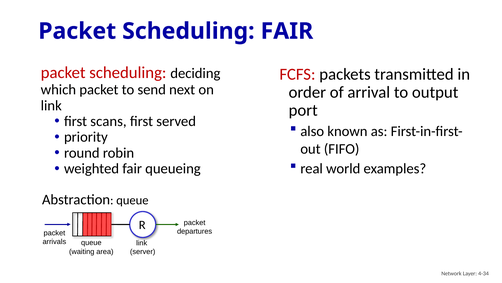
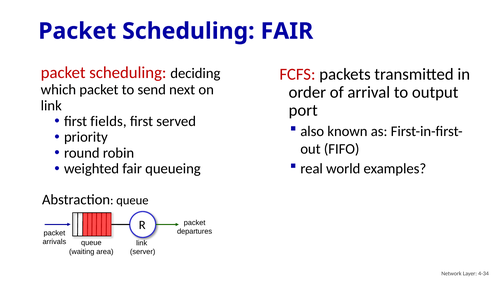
scans: scans -> fields (108, 121)
